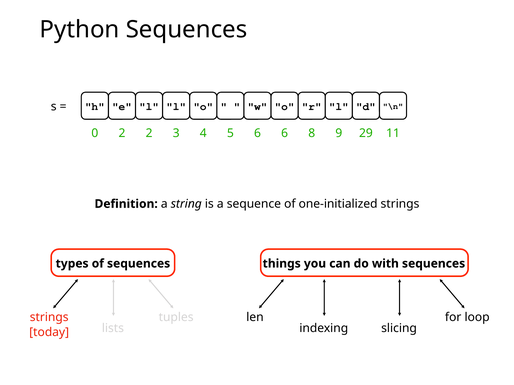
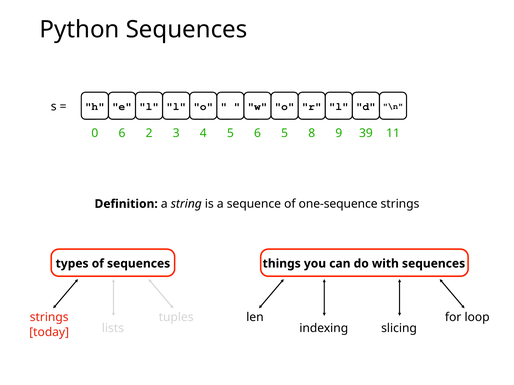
0 2: 2 -> 6 (122, 133)
6 6: 6 -> 5 (285, 133)
29: 29 -> 39 (366, 133)
one-initialized: one-initialized -> one-sequence (338, 204)
